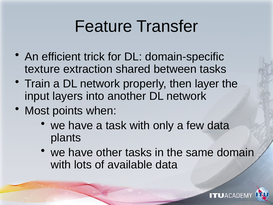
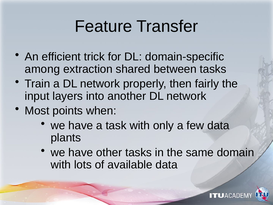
texture: texture -> among (42, 69)
layer: layer -> fairly (207, 84)
